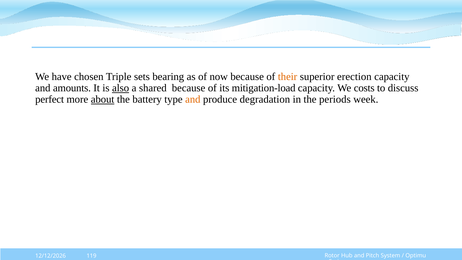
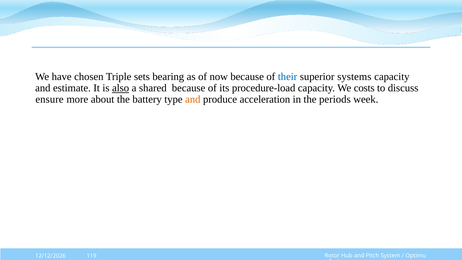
their colour: orange -> blue (288, 77)
erection: erection -> systems (354, 77)
amounts: amounts -> estimate (72, 88)
mitigation-load: mitigation-load -> procedure-load (264, 88)
perfect: perfect -> ensure (50, 99)
about underline: present -> none (103, 99)
degradation: degradation -> acceleration (265, 99)
